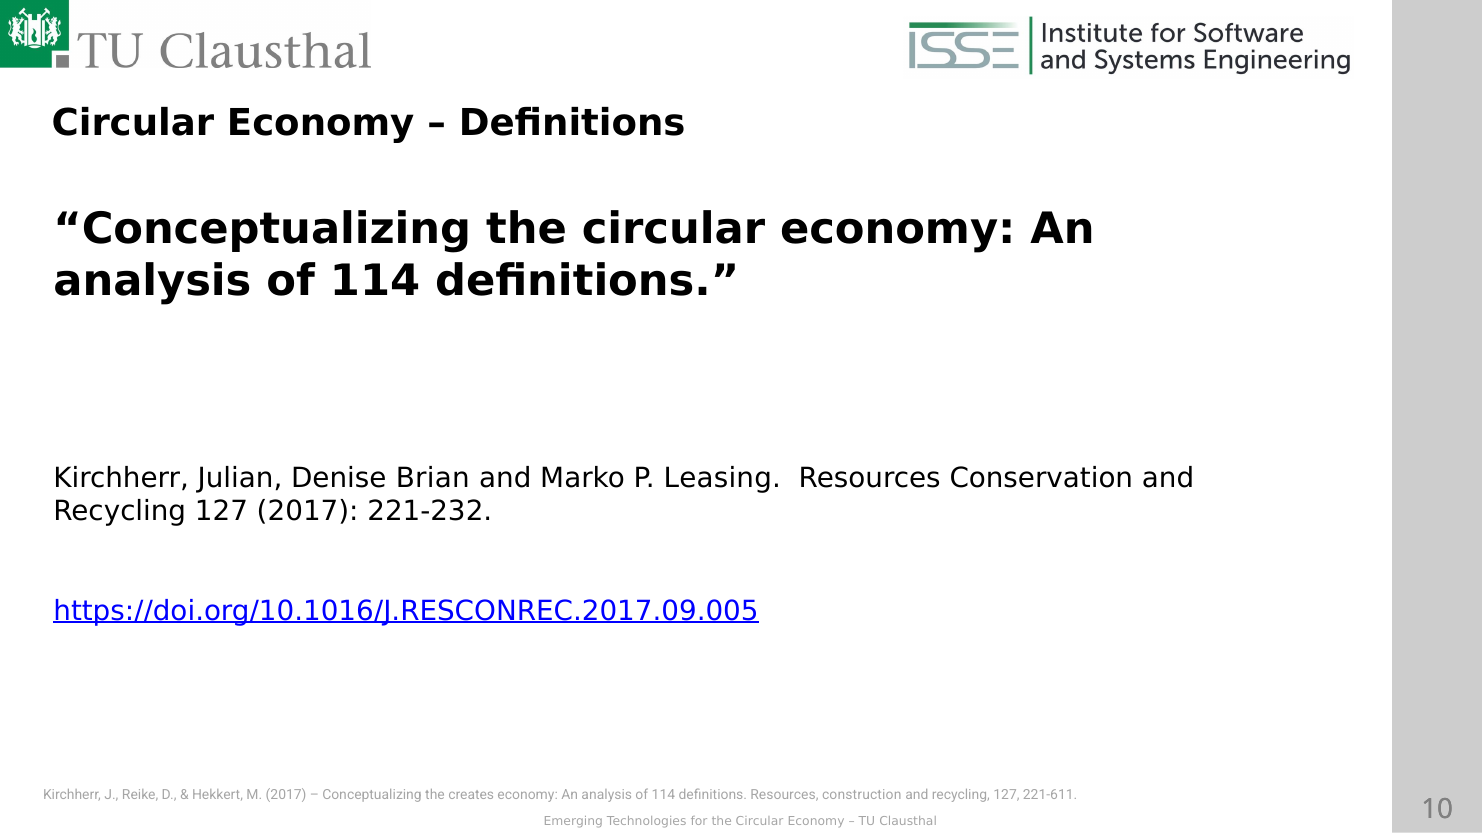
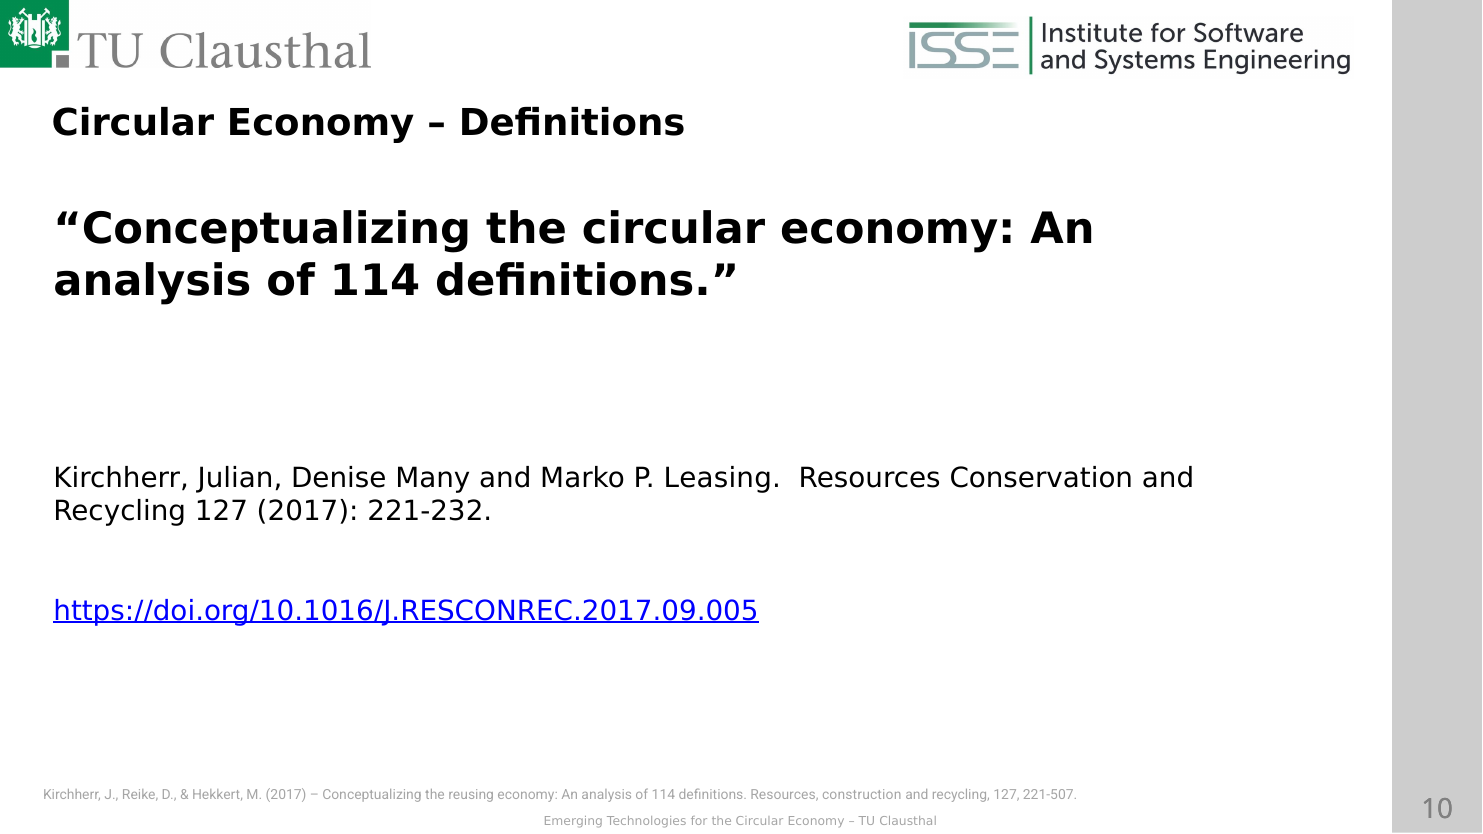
Brian: Brian -> Many (433, 478)
creates: creates -> reusing (471, 795)
221-611: 221-611 -> 221-507 (1050, 795)
